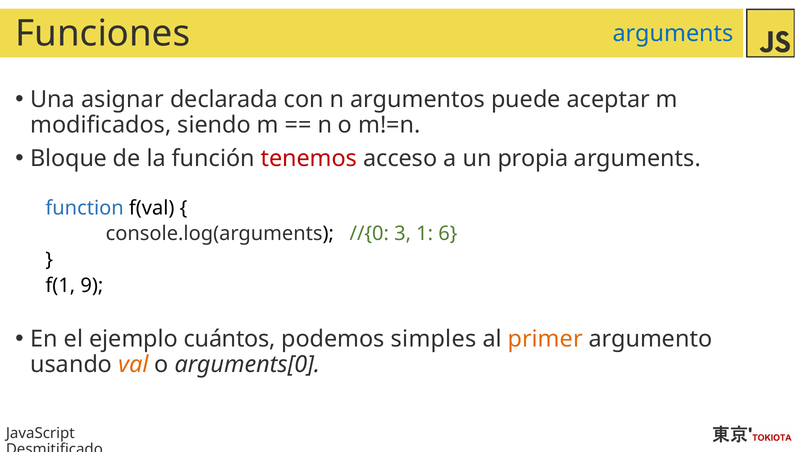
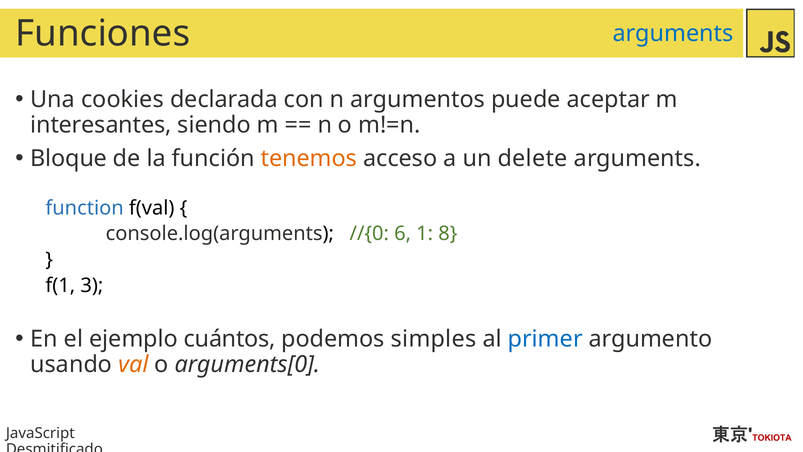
asignar: asignar -> cookies (122, 100)
modificados: modificados -> interesantes (101, 125)
tenemos colour: red -> orange (309, 159)
propia: propia -> delete (533, 159)
3: 3 -> 6 (403, 234)
6: 6 -> 8 (448, 234)
9: 9 -> 3 (92, 285)
primer colour: orange -> blue (545, 339)
